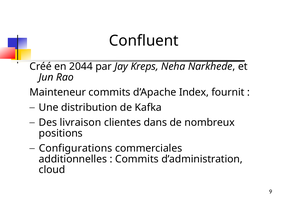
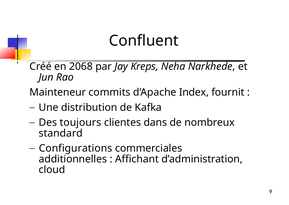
2044: 2044 -> 2068 (81, 66)
livraison: livraison -> toujours (80, 122)
positions: positions -> standard (61, 133)
Commits: Commits -> Affichant (137, 159)
